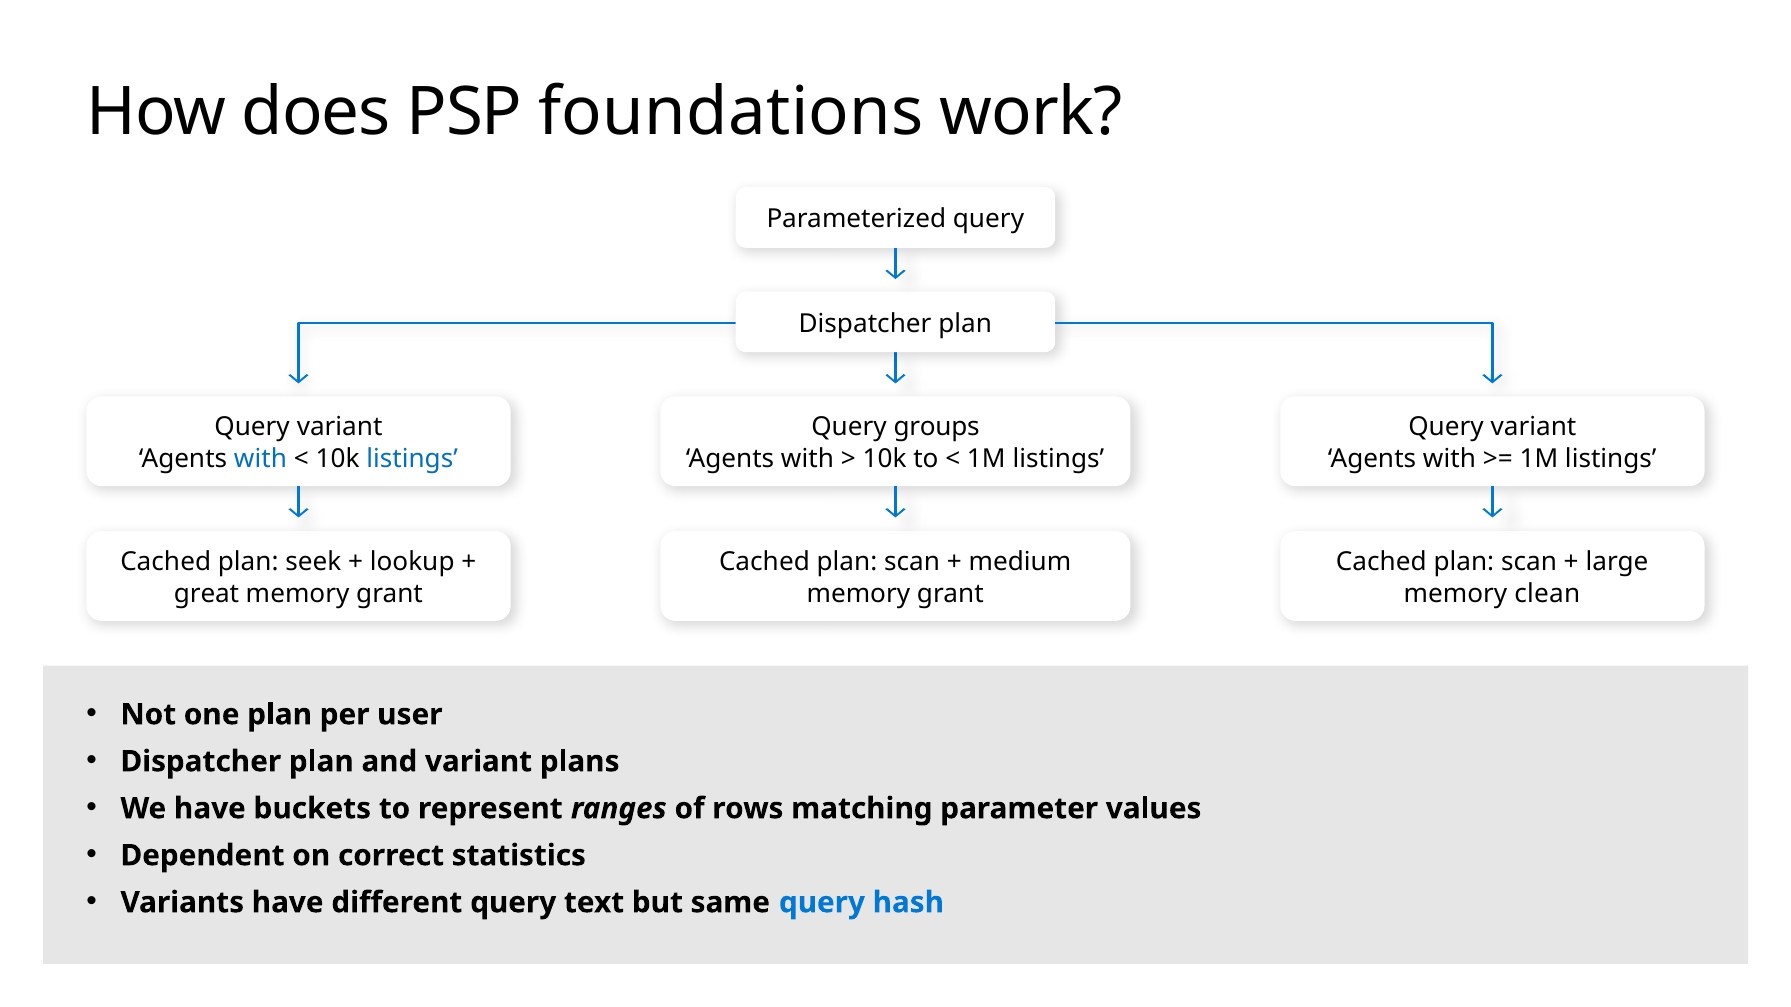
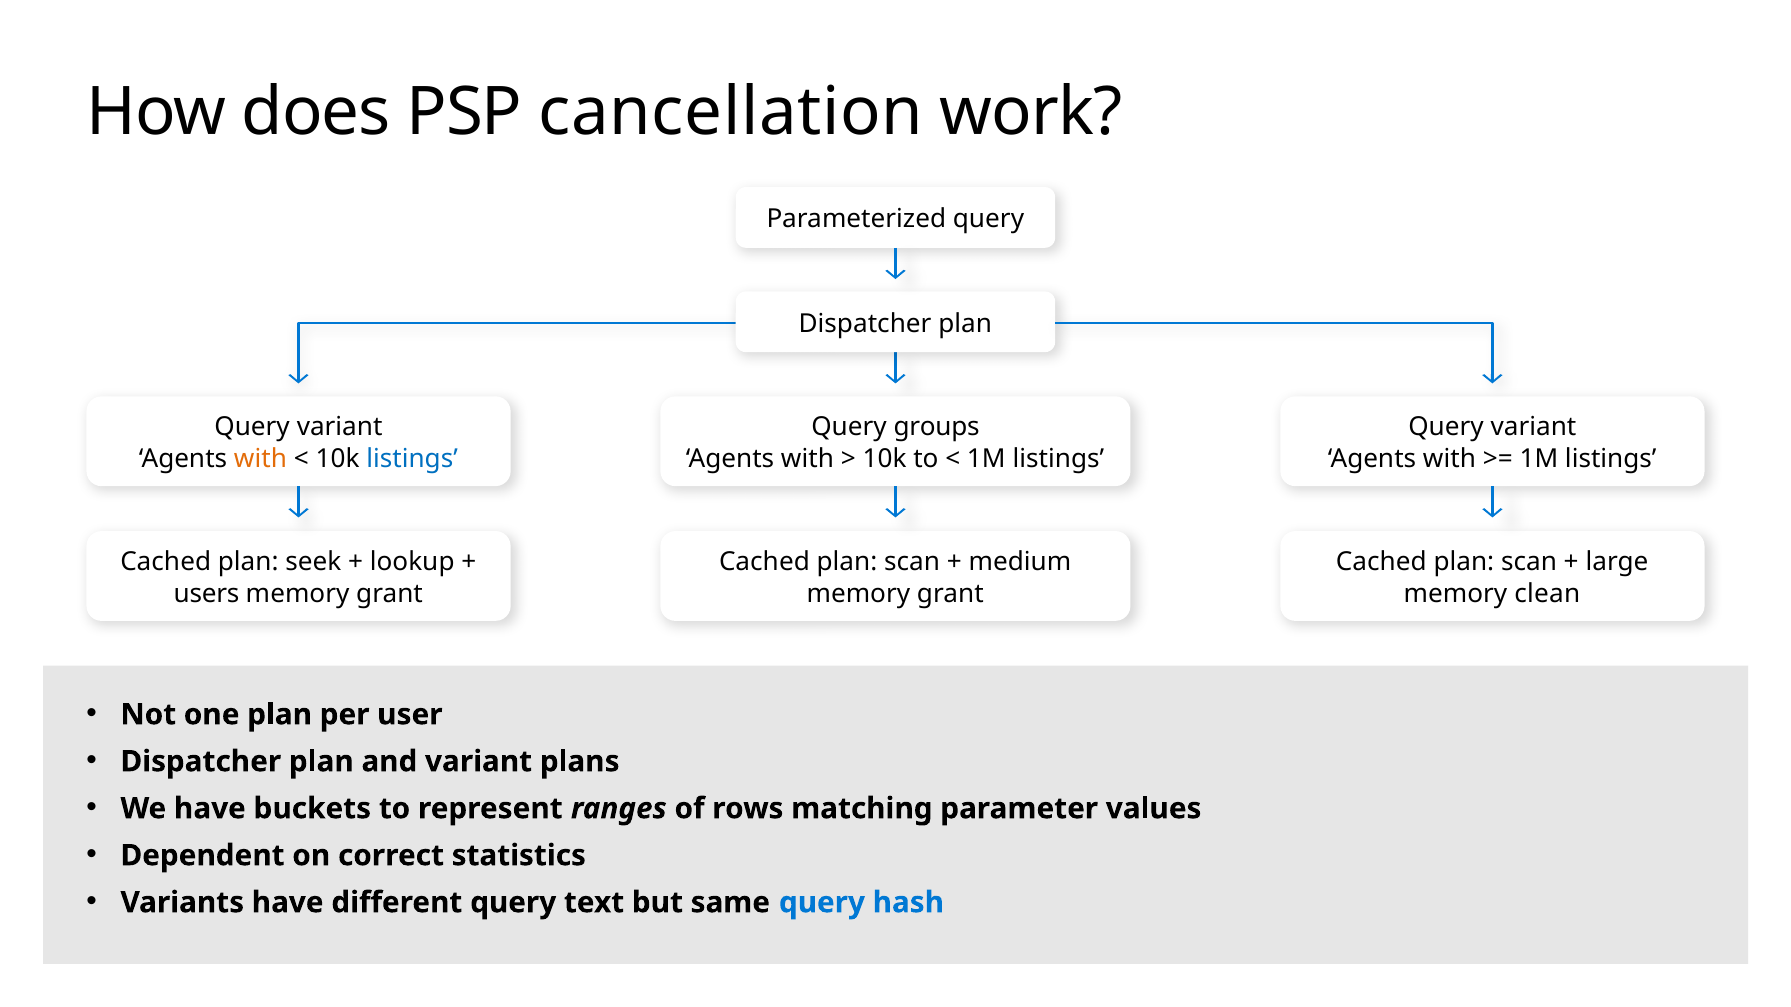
foundations: foundations -> cancellation (731, 112)
with colour: blue -> orange (260, 459)
great: great -> users (207, 594)
